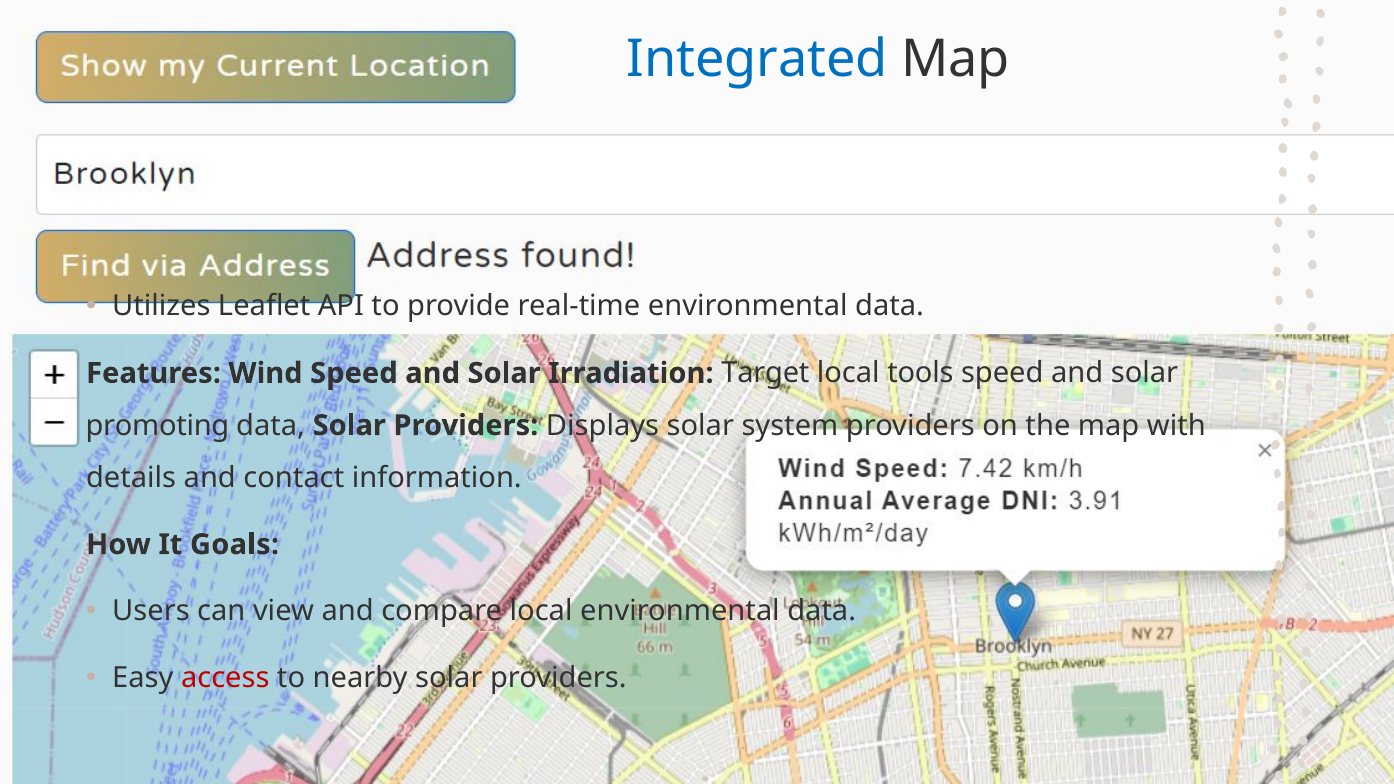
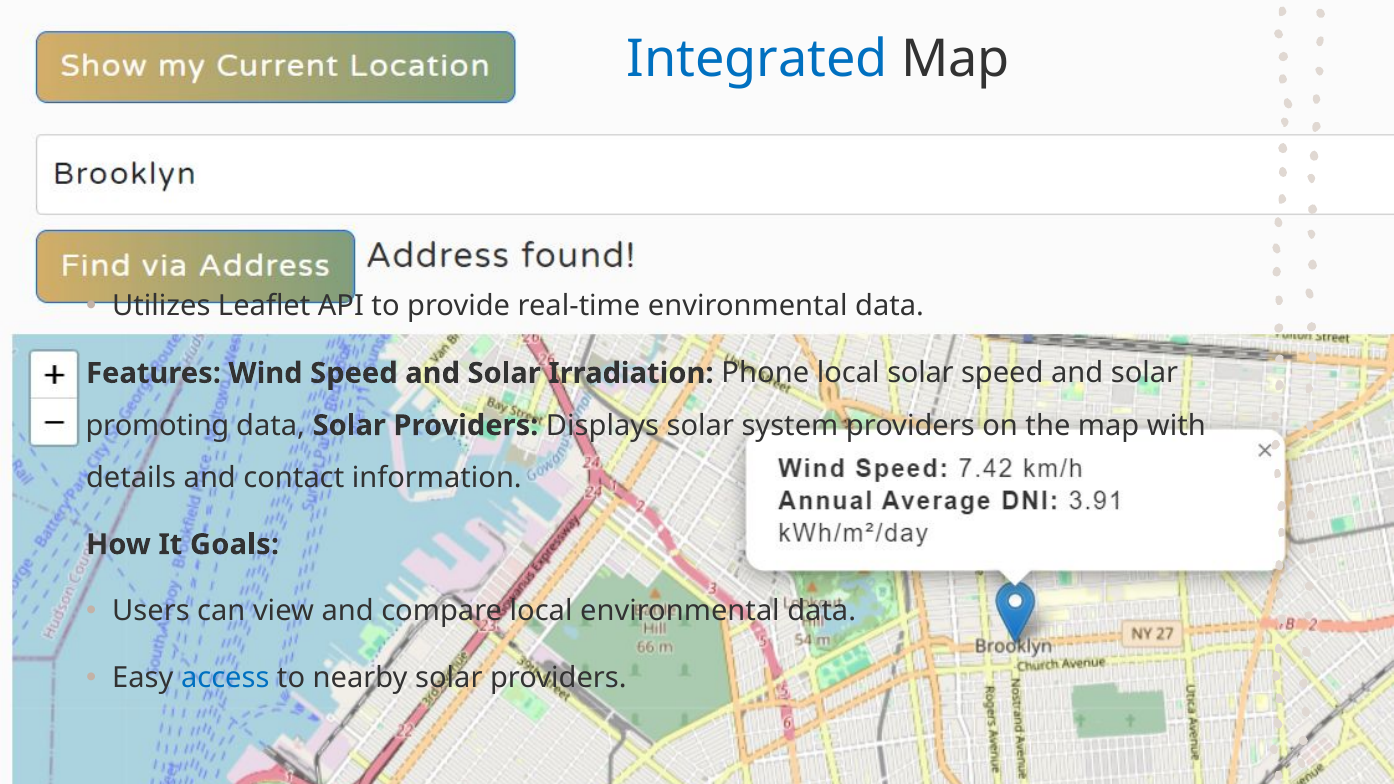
Target: Target -> Phone (765, 373)
local tools: tools -> solar (920, 373)
access colour: red -> blue (225, 678)
